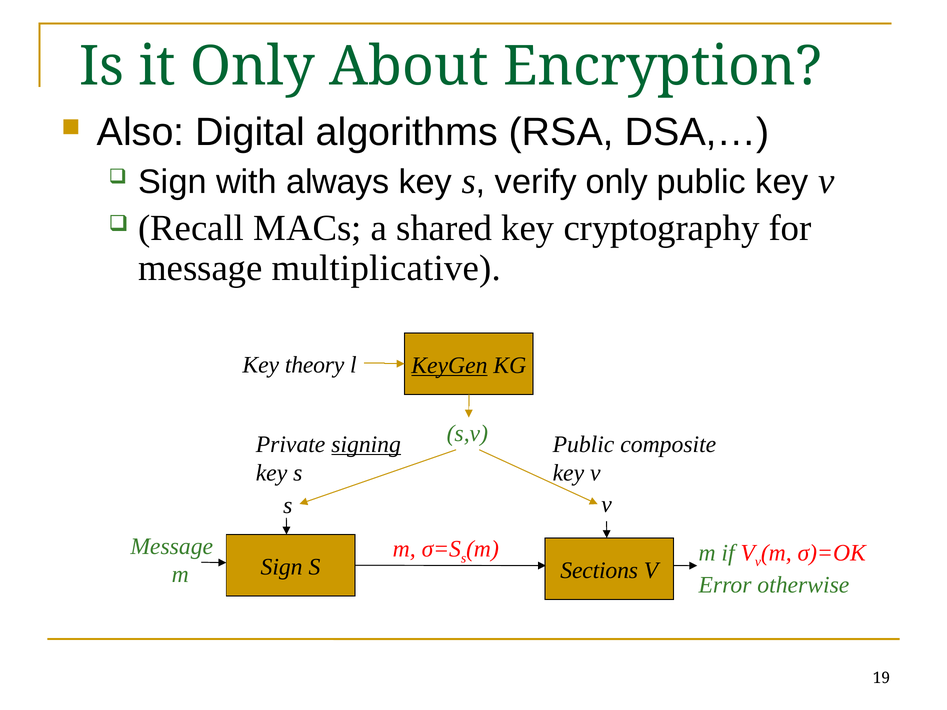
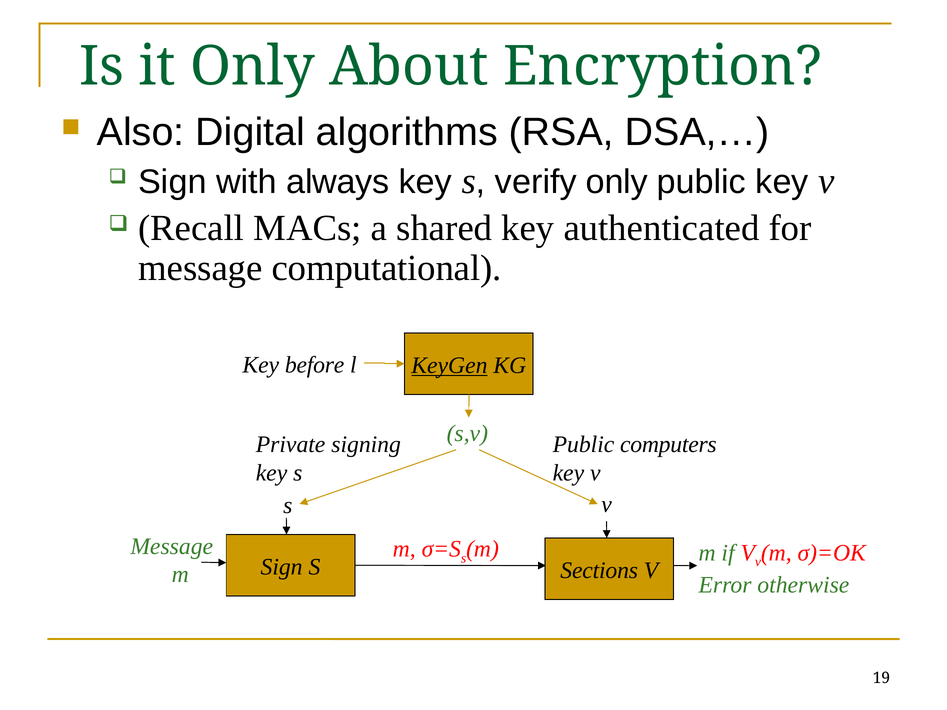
cryptography: cryptography -> authenticated (662, 228)
multiplicative: multiplicative -> computational (387, 268)
theory: theory -> before (315, 365)
signing underline: present -> none (366, 445)
composite: composite -> computers (668, 445)
